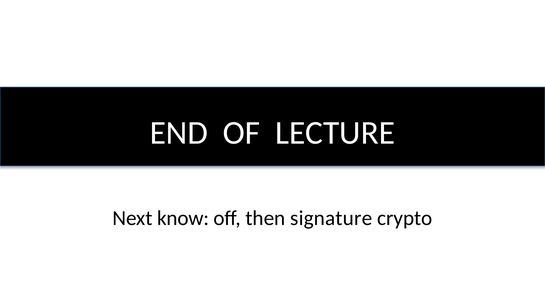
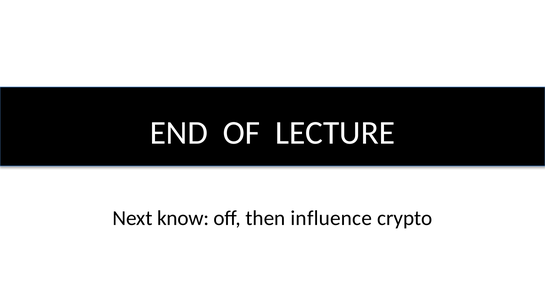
signature: signature -> influence (331, 218)
